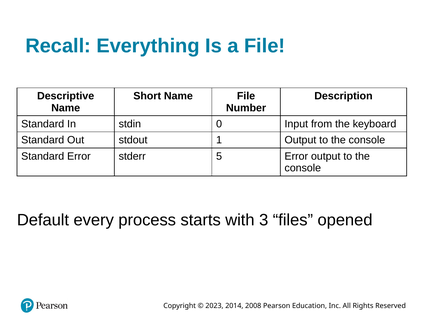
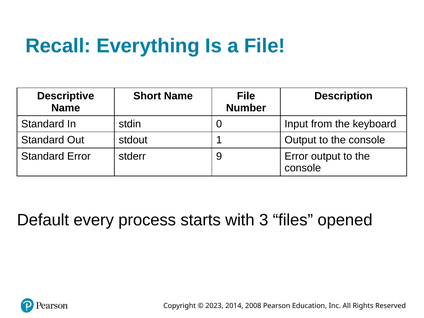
5: 5 -> 9 (219, 156)
